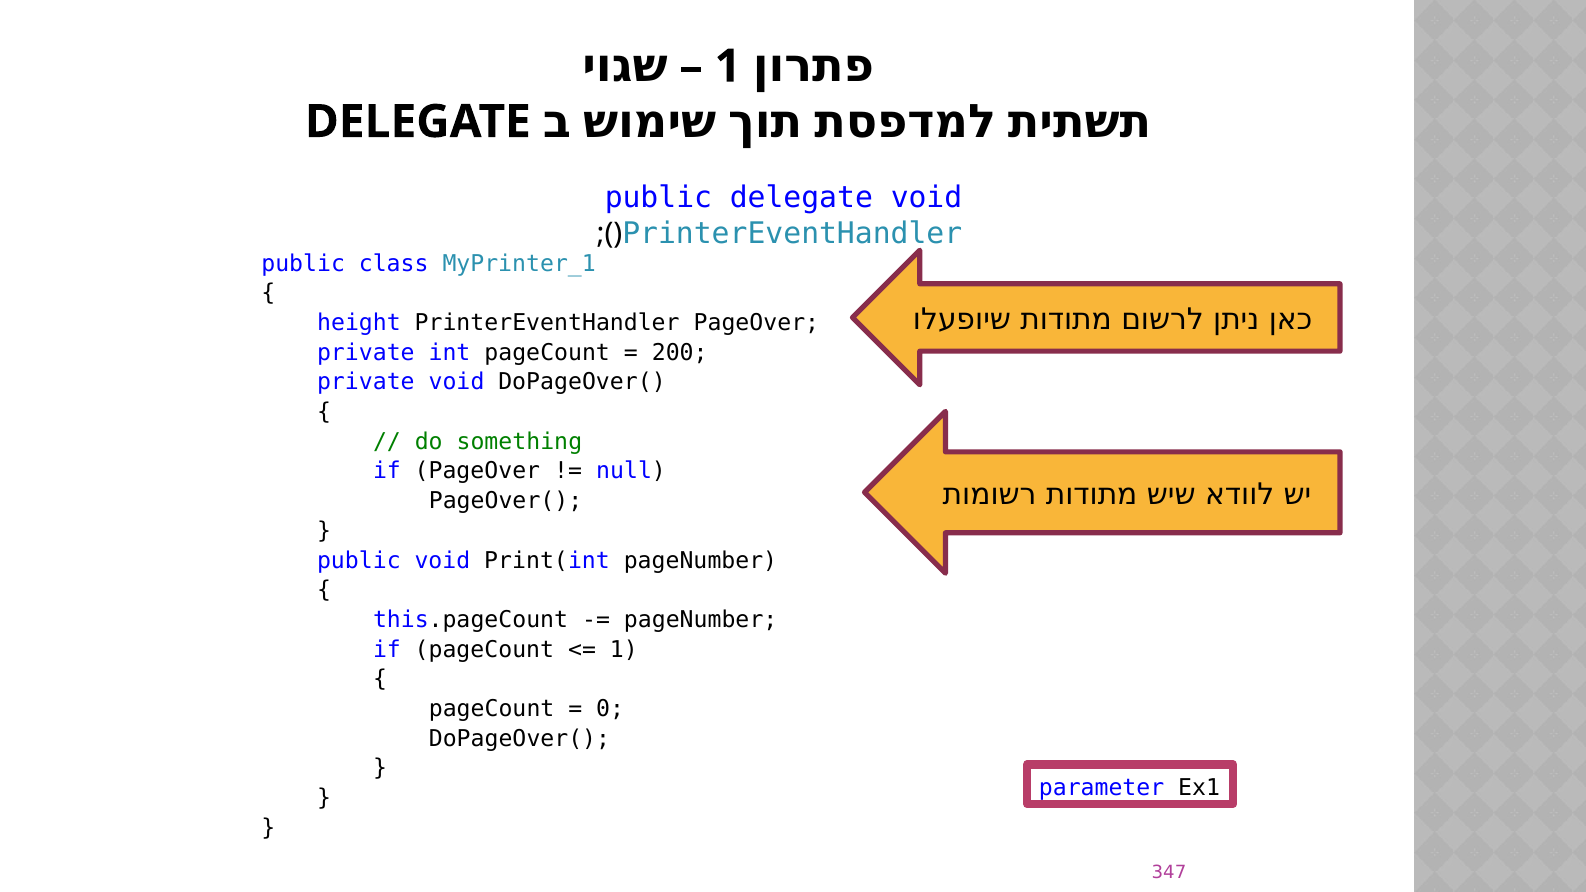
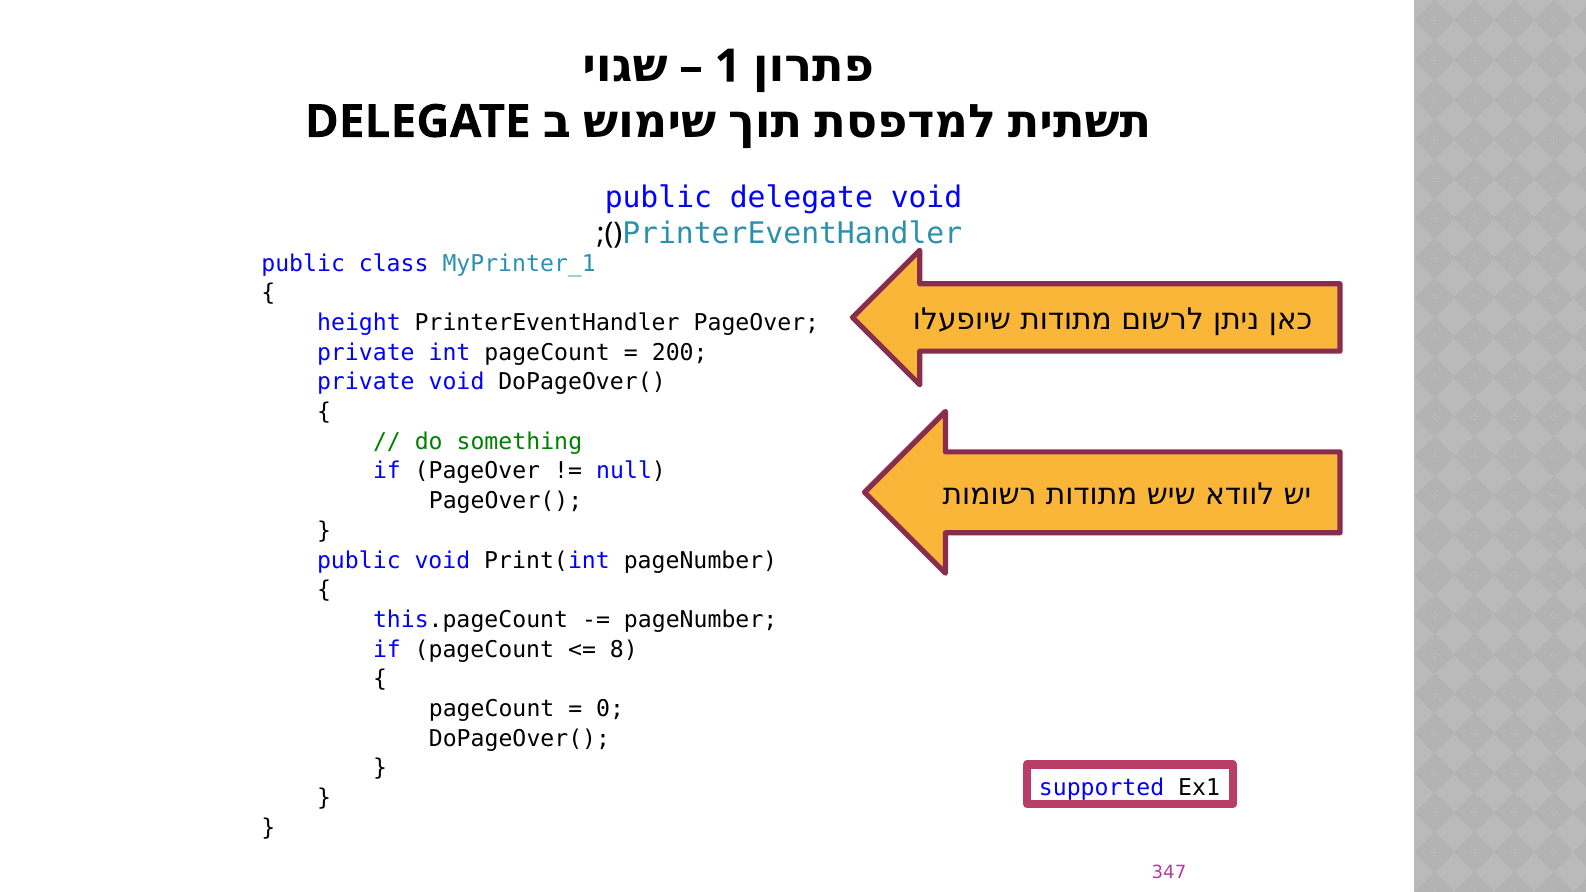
1: 1 -> 8 (624, 650)
parameter: parameter -> supported (1102, 788)
